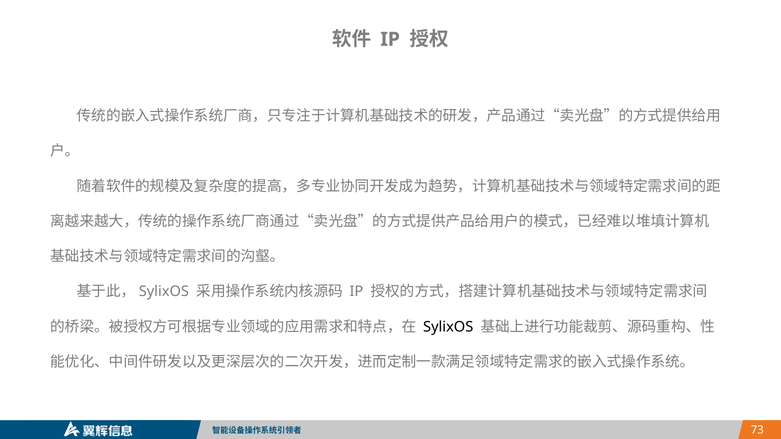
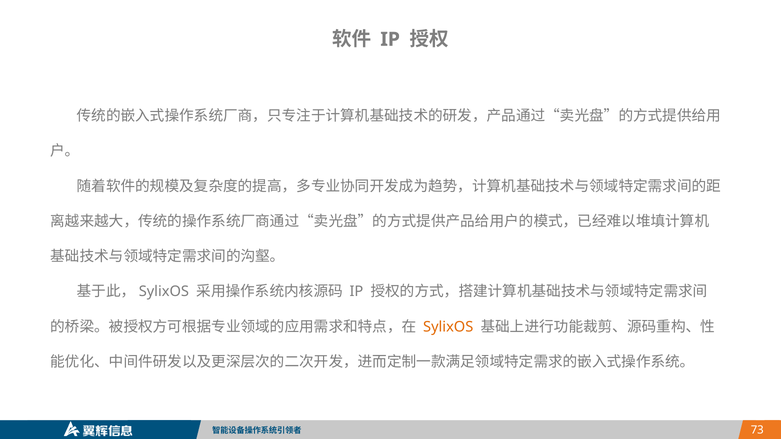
SylixOS colour: black -> orange (448, 327)
